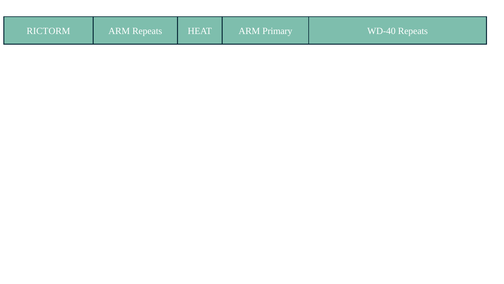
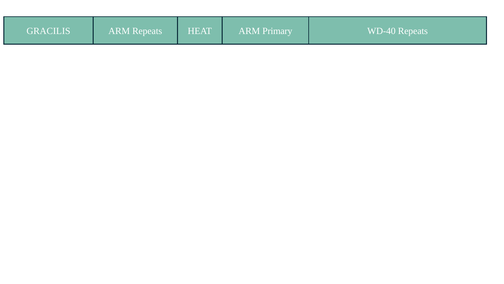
RICTORM: RICTORM -> GRACILIS (48, 31)
